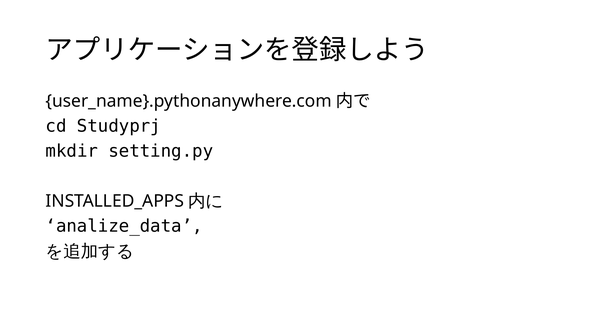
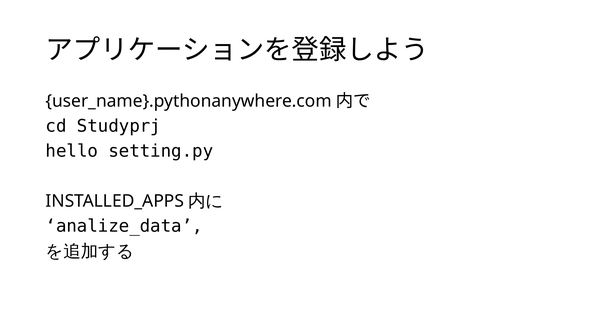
mkdir: mkdir -> hello (72, 151)
